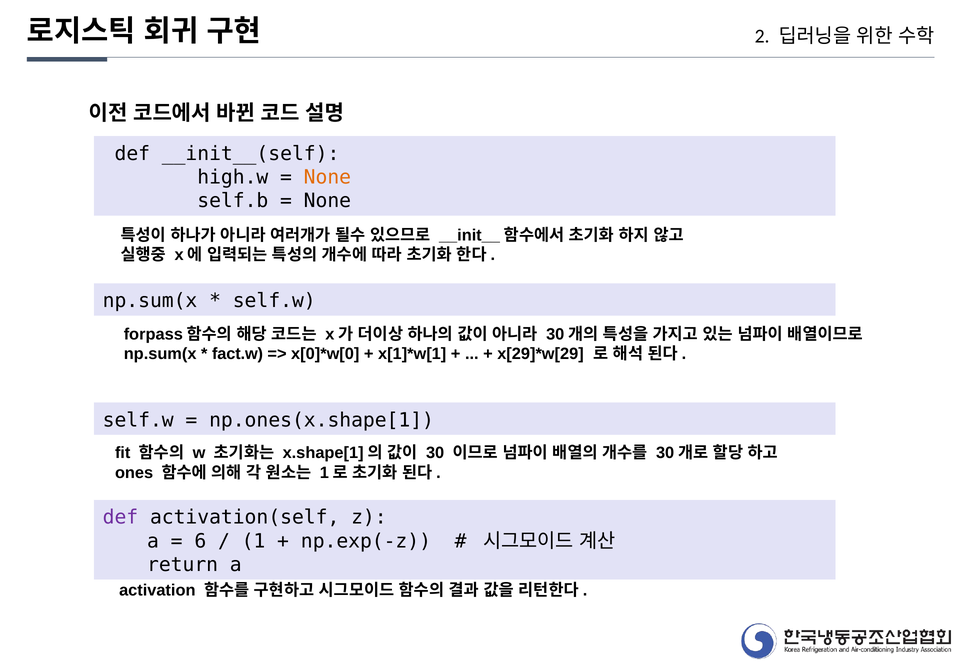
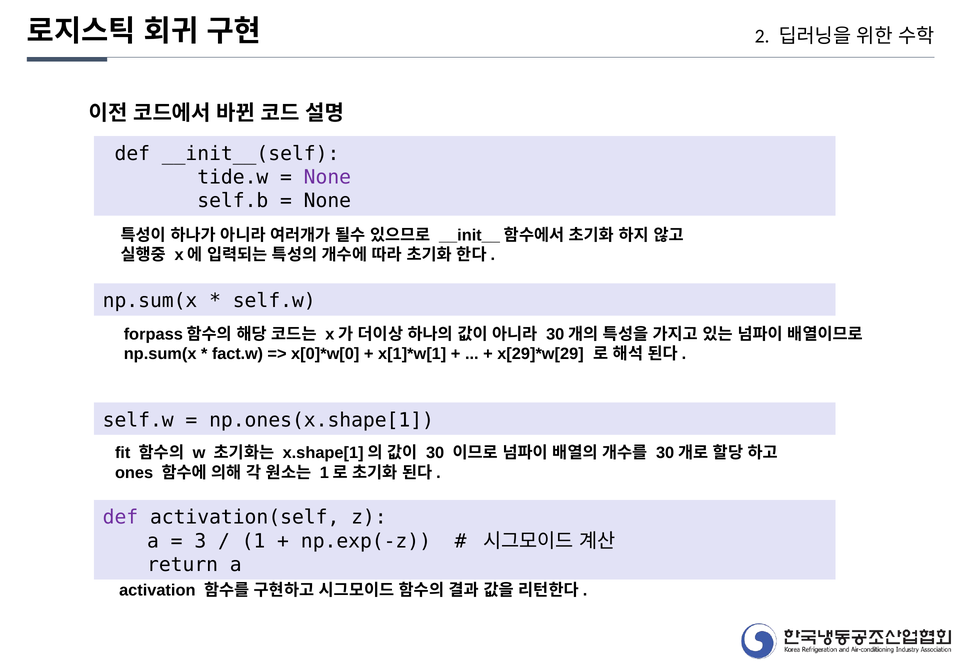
high.w: high.w -> tide.w (233, 177)
None colour: orange -> purple (327, 177)
6: 6 -> 3 (200, 541)
